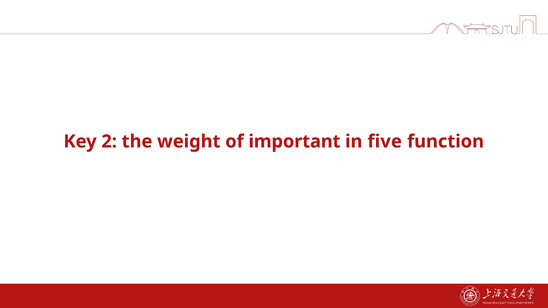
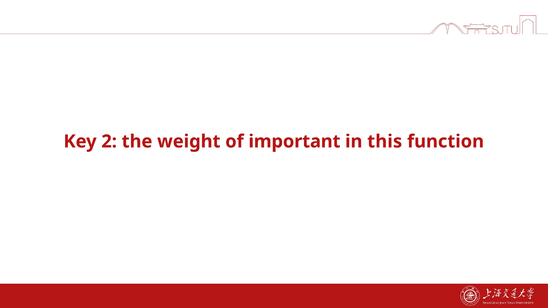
five: five -> this (385, 142)
